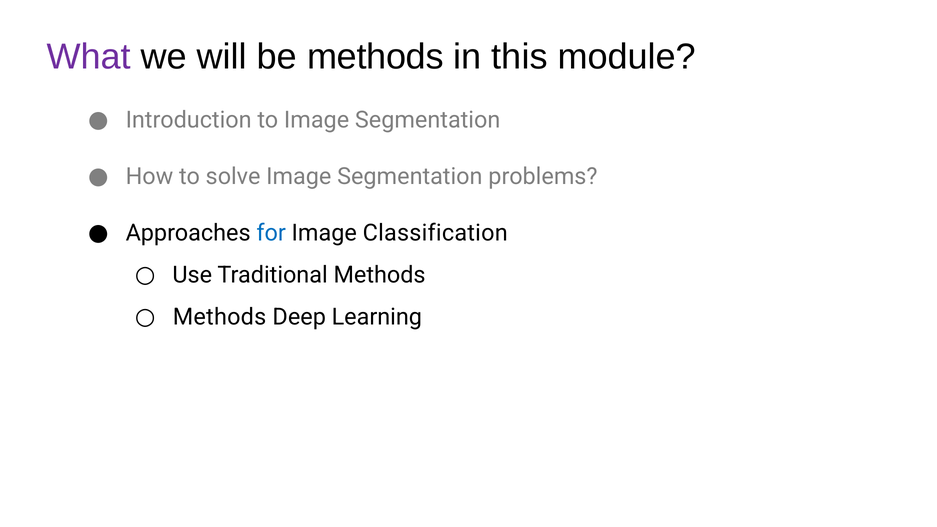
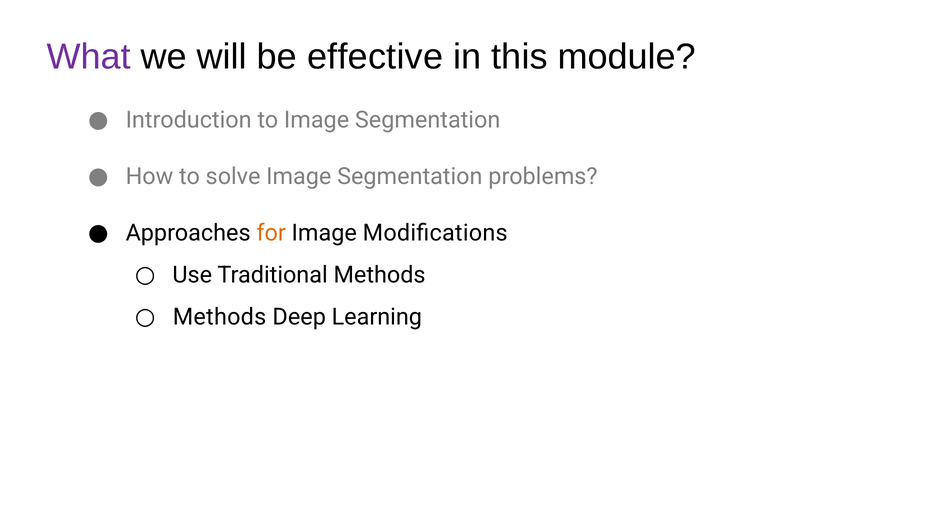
be methods: methods -> effective (375, 57)
for colour: blue -> orange (271, 233)
Classification: Classification -> Modiﬁcations (435, 233)
